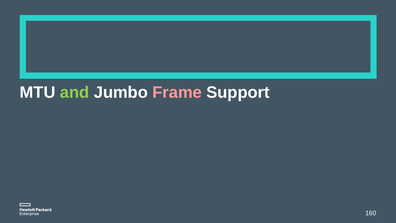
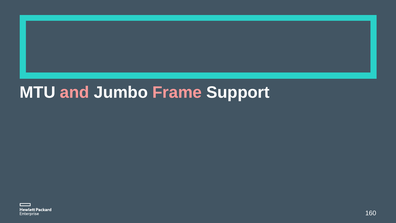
and colour: light green -> pink (75, 92)
